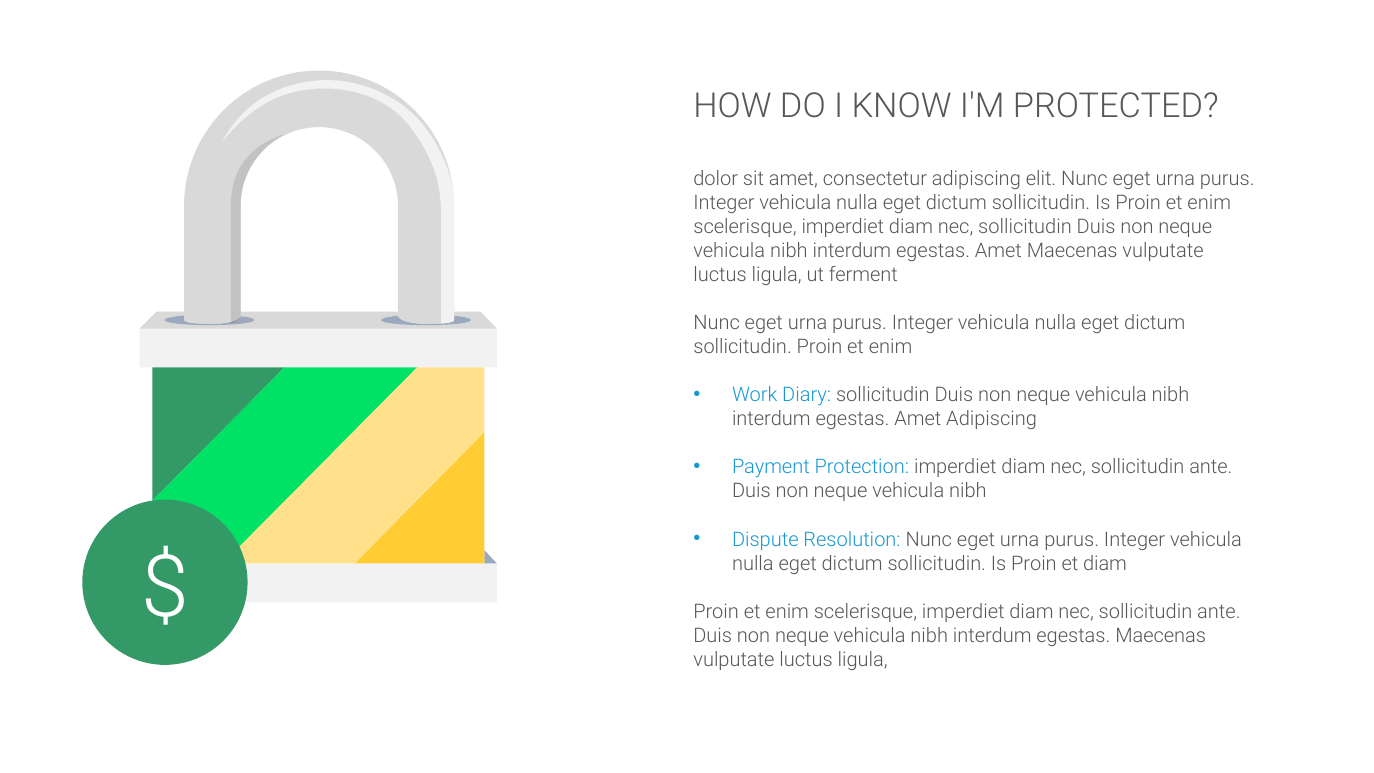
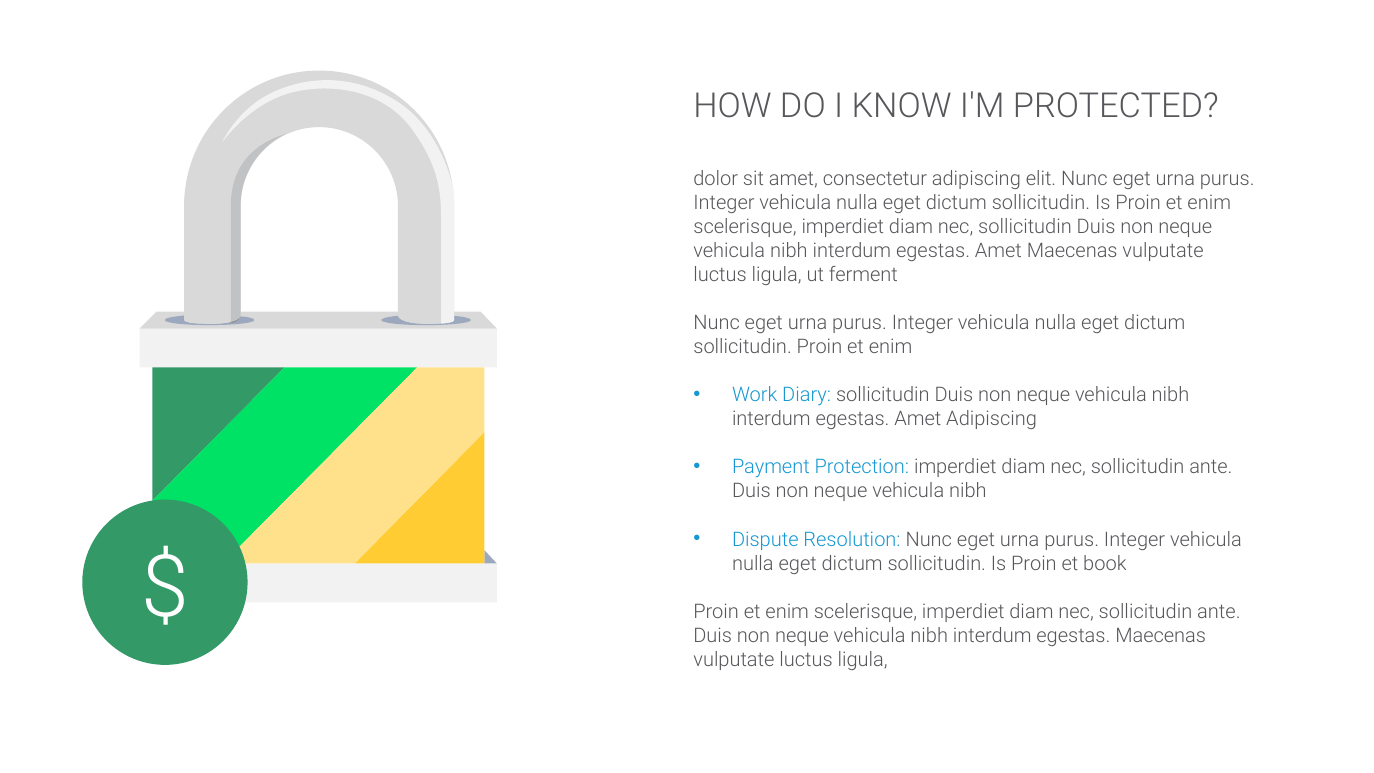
et diam: diam -> book (1105, 563)
